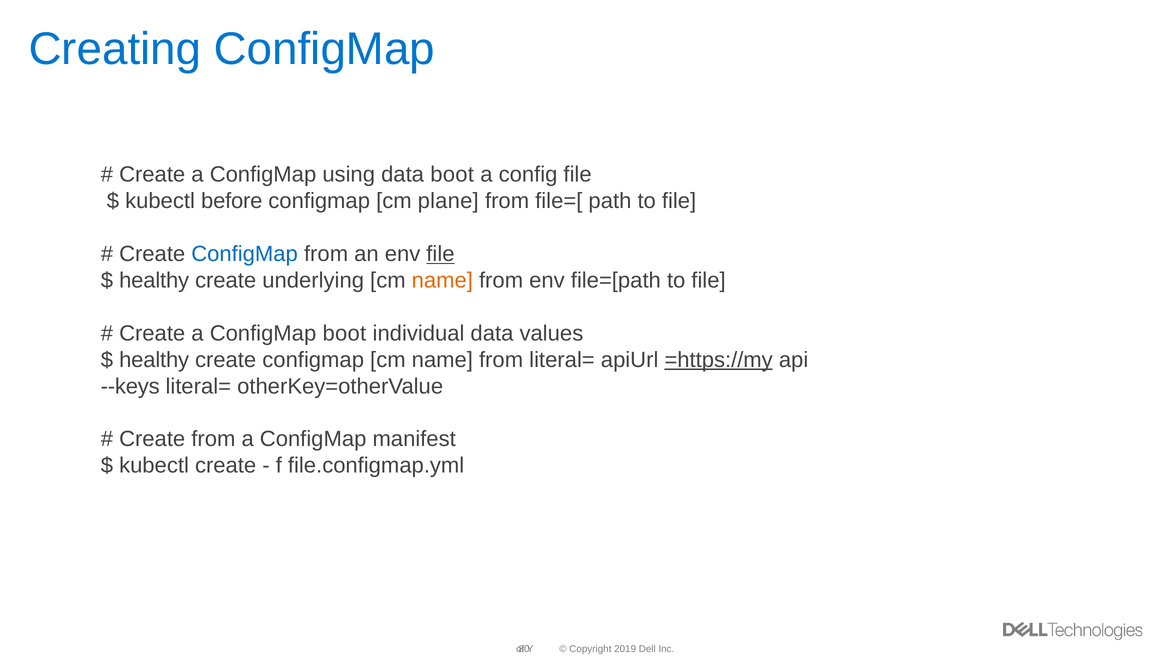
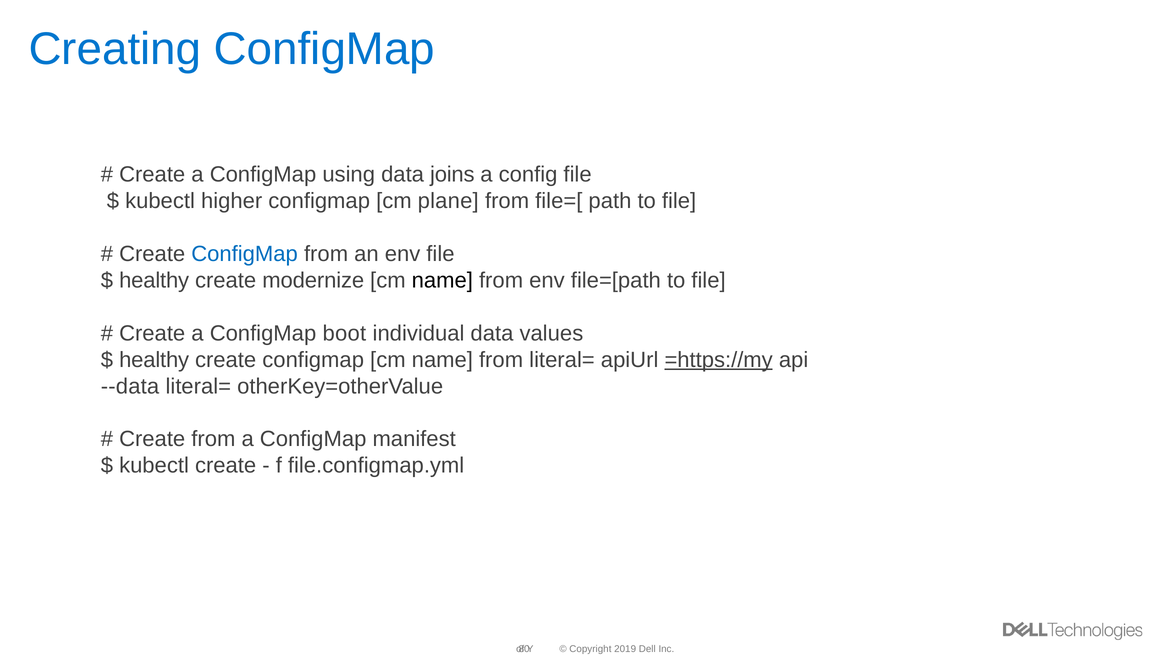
data boot: boot -> joins (452, 175)
before: before -> higher (232, 201)
file underline: present -> none (440, 254)
underlying: underlying -> modernize (313, 281)
name colour: orange -> black (442, 281)
--keys: --keys -> --data (130, 387)
